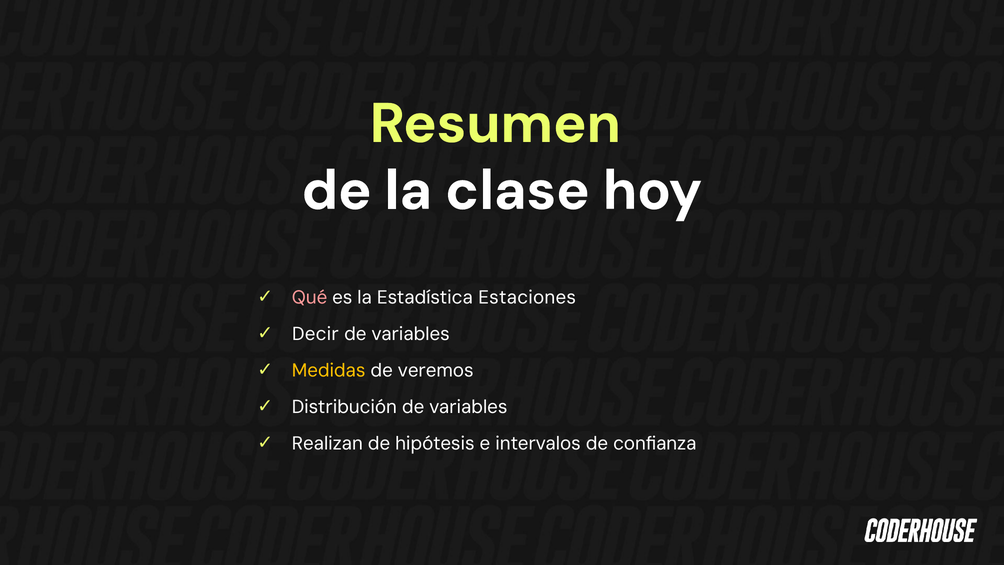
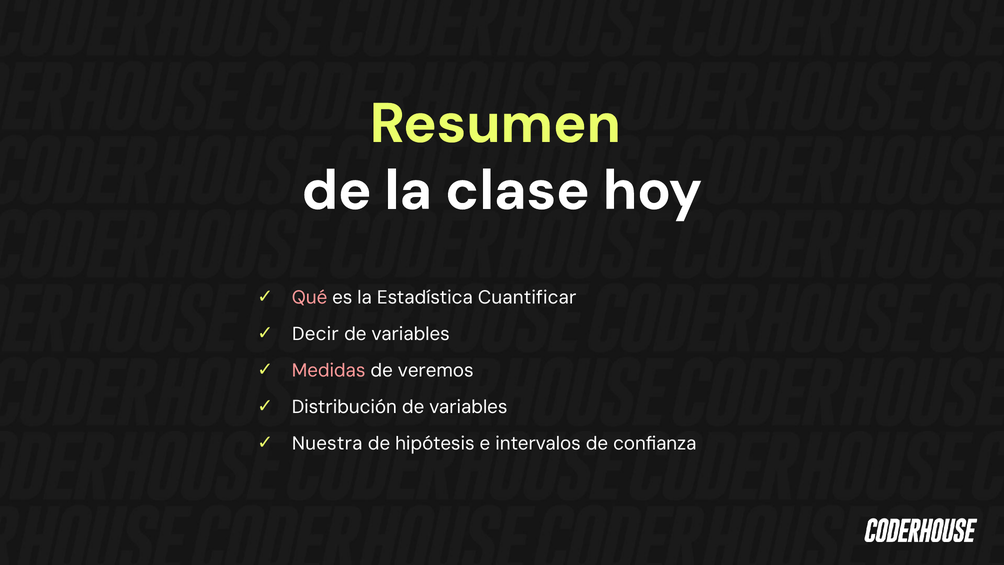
Estaciones: Estaciones -> Cuantificar (527, 297)
Medidas colour: yellow -> pink (329, 370)
Realizan: Realizan -> Nuestra (327, 443)
